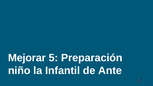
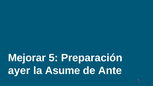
niño: niño -> ayer (19, 71)
Infantil: Infantil -> Asume (63, 71)
